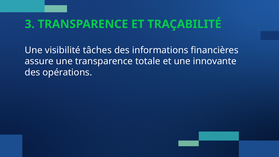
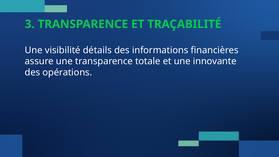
tâches: tâches -> détails (97, 50)
